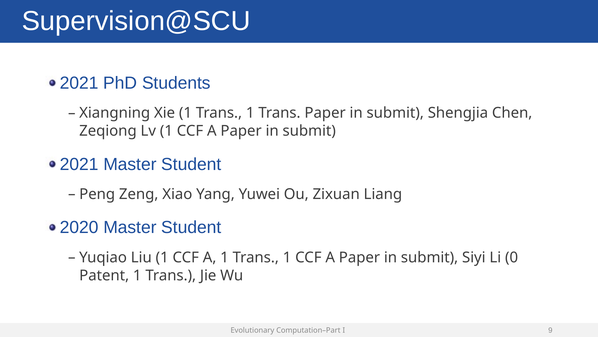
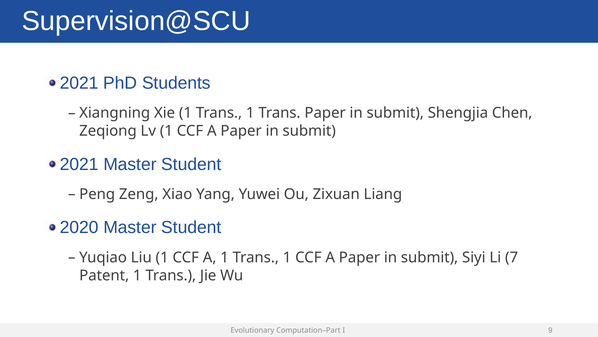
0: 0 -> 7 (512, 257)
